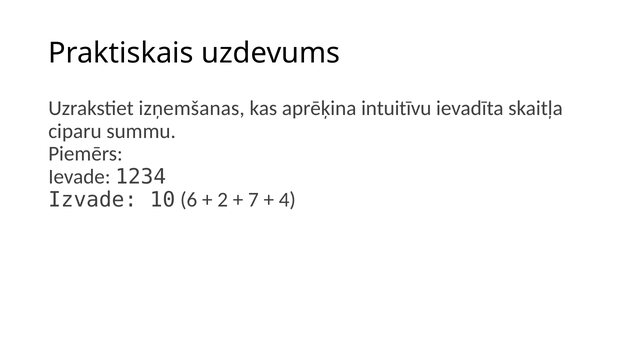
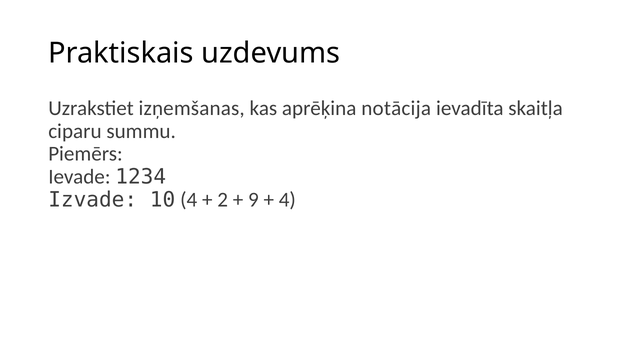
intuitīvu: intuitīvu -> notācija (396, 108)
10 6: 6 -> 4 (189, 200)
7: 7 -> 9 (253, 200)
